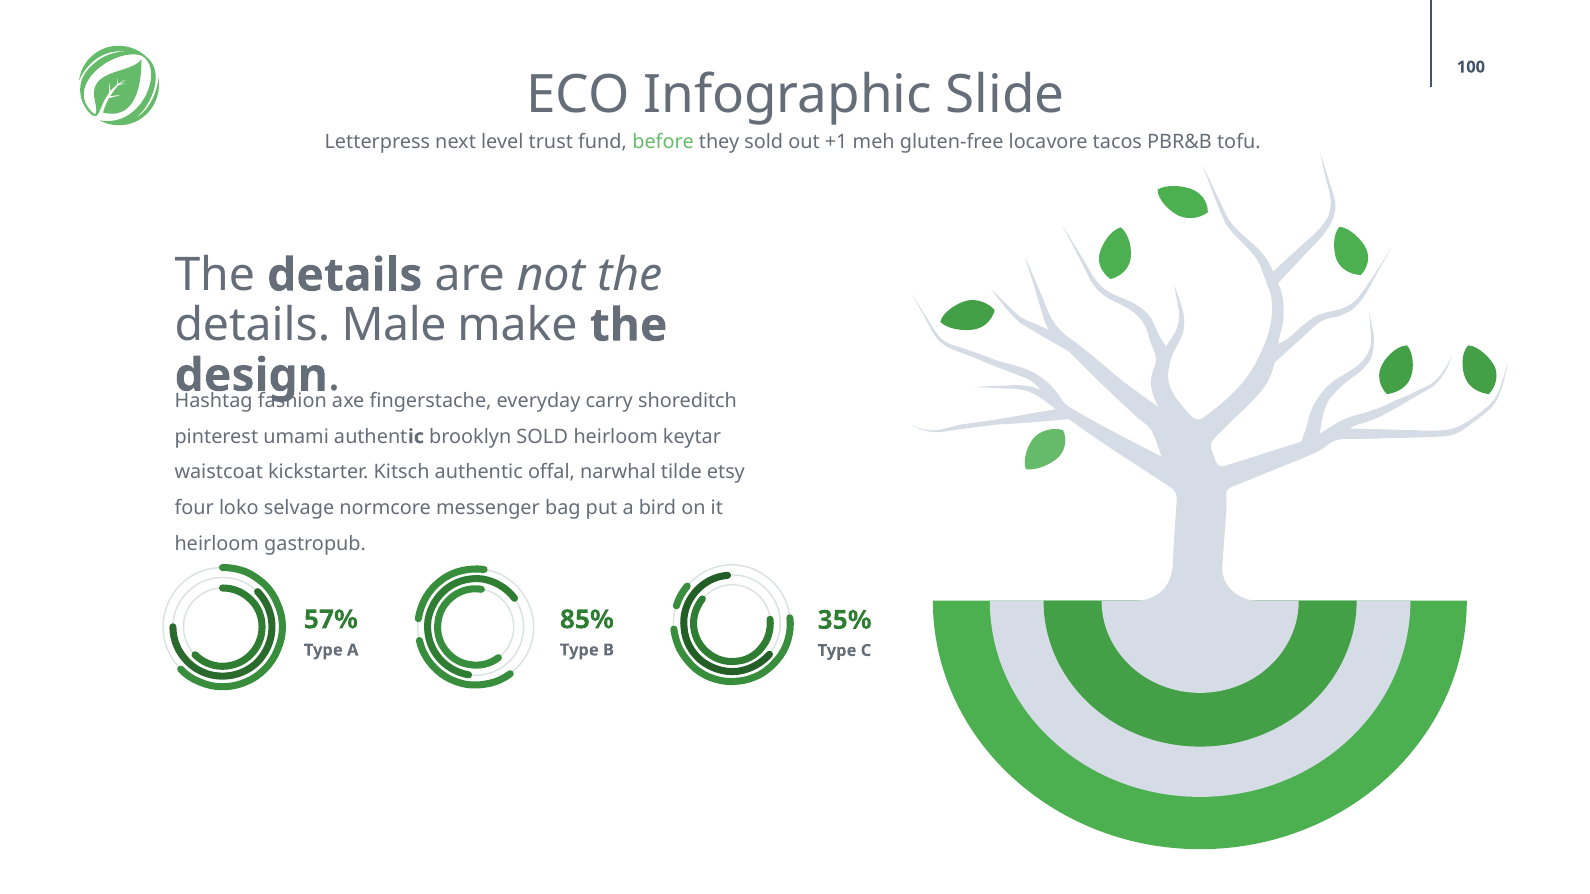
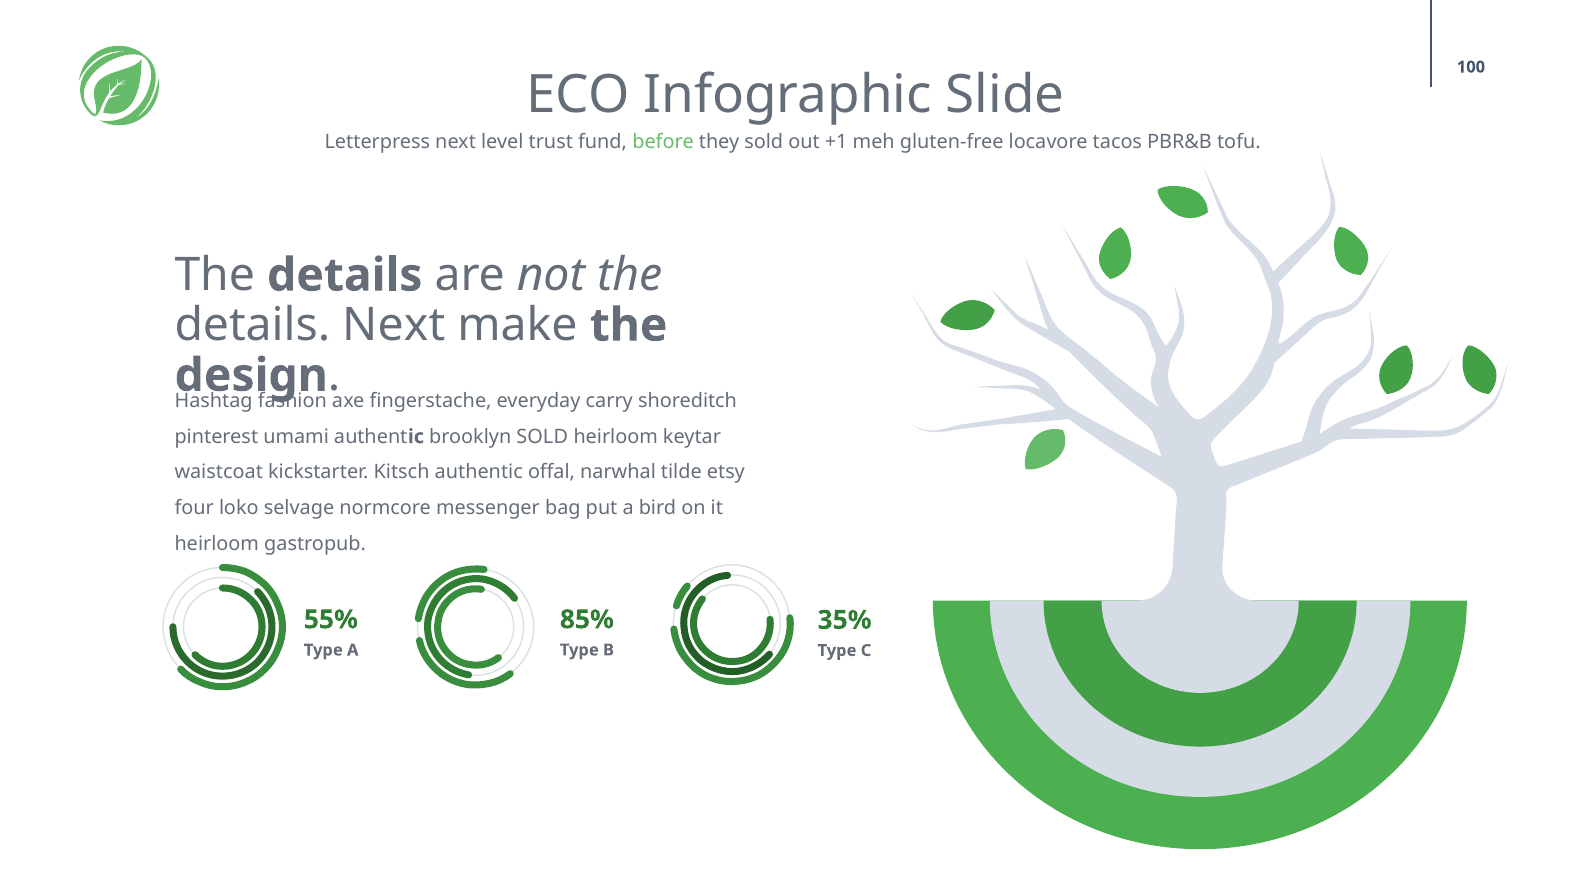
details Male: Male -> Next (394, 326)
57%: 57% -> 55% (331, 620)
